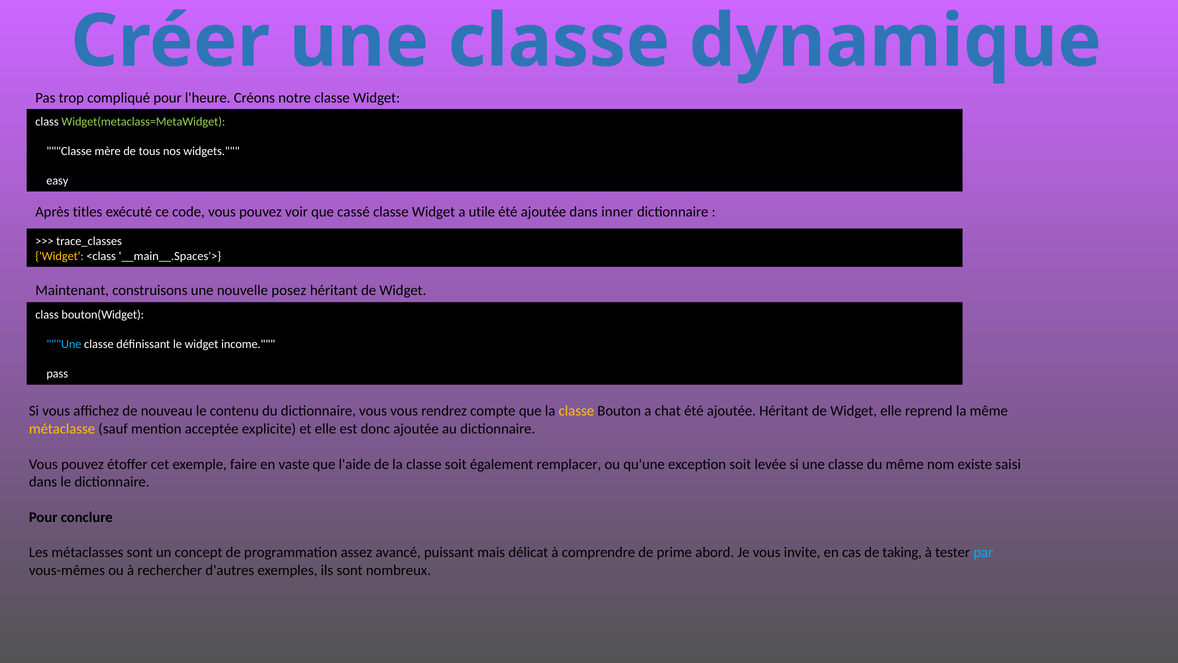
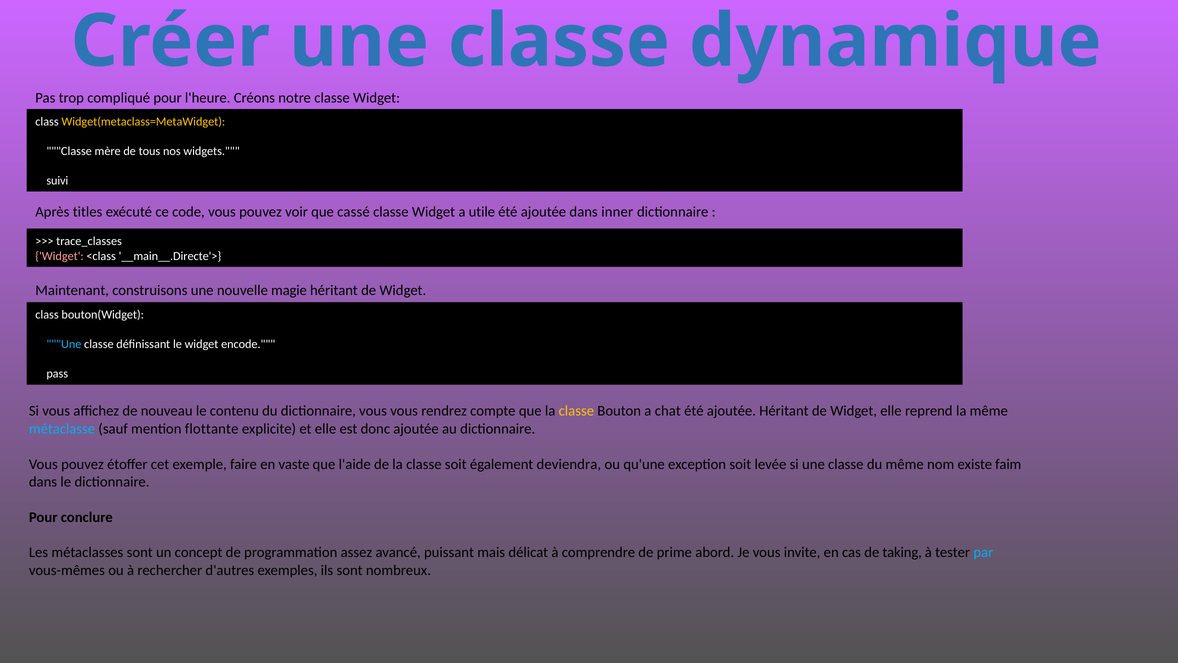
Widget(metaclass=MetaWidget colour: light green -> yellow (143, 122)
easy: easy -> suivi (57, 181)
Widget colour: yellow -> pink (60, 256)
__main__.Spaces'>: __main__.Spaces'> -> __main__.Directe'> (170, 256)
posez: posez -> magie (289, 290)
income: income -> encode (248, 344)
métaclasse colour: yellow -> light blue (62, 429)
acceptée: acceptée -> flottante (212, 429)
remplacer: remplacer -> deviendra (569, 464)
saisi: saisi -> faim (1008, 464)
